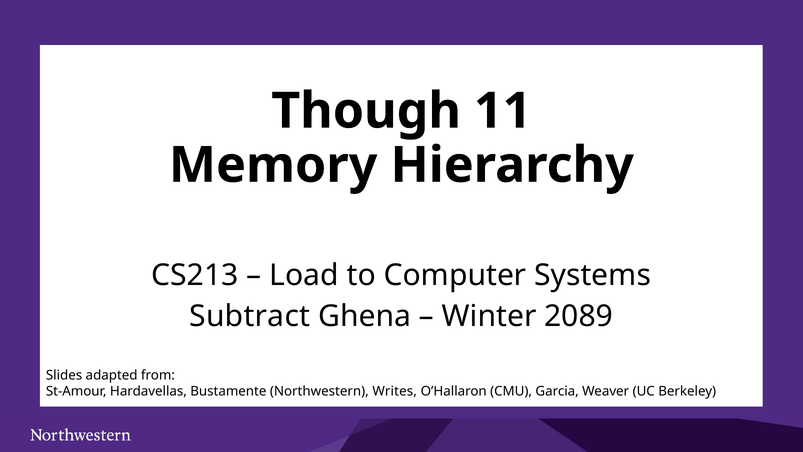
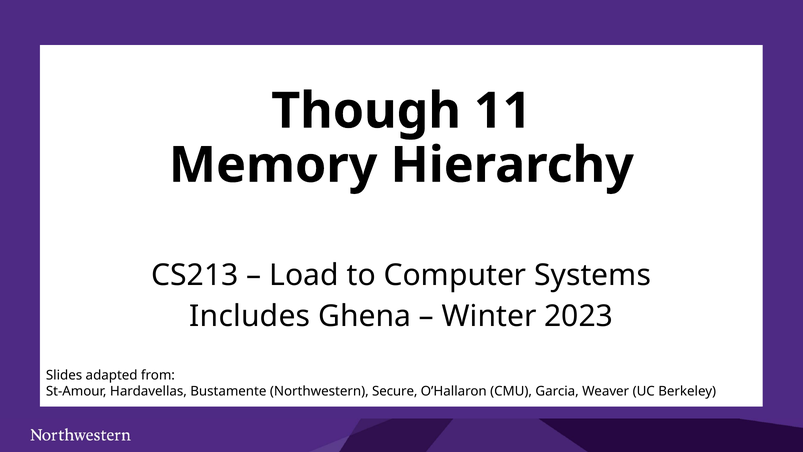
Subtract: Subtract -> Includes (250, 316)
2089: 2089 -> 2023 (579, 316)
Writes: Writes -> Secure (395, 391)
